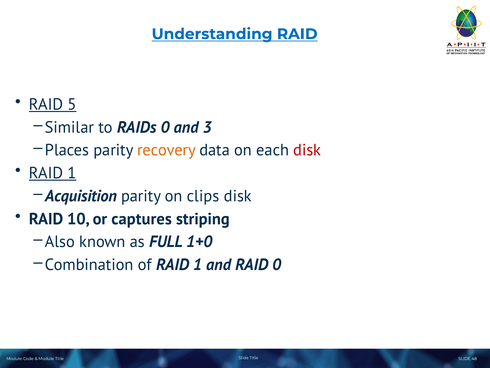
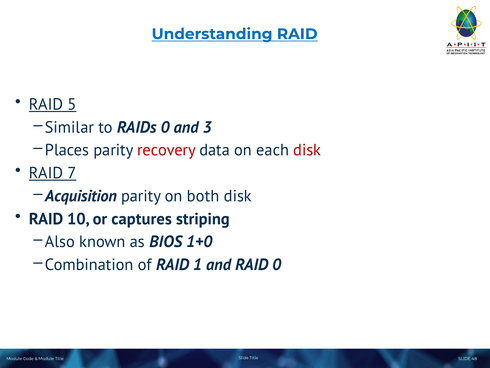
recovery colour: orange -> red (166, 150)
1: 1 -> 7 (72, 173)
clips: clips -> both (203, 196)
FULL: FULL -> BIOS (166, 241)
